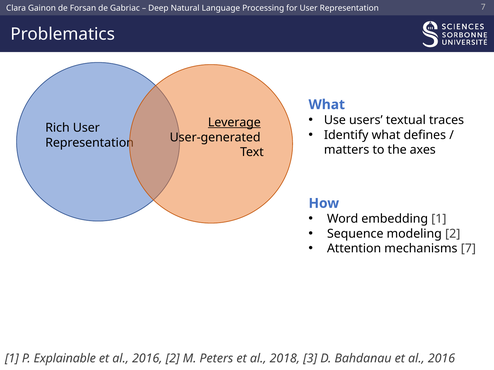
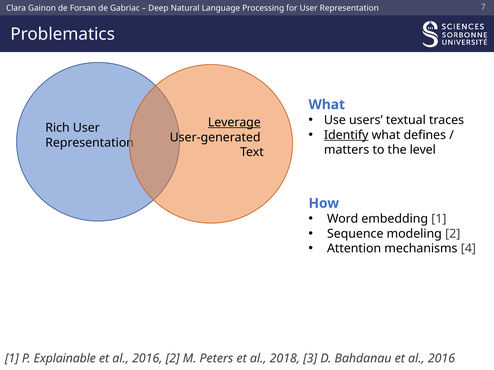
Identify underline: none -> present (346, 135)
axes: axes -> level (423, 150)
mechanisms 7: 7 -> 4 (468, 249)
